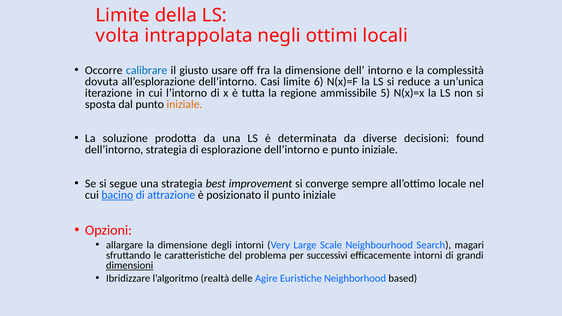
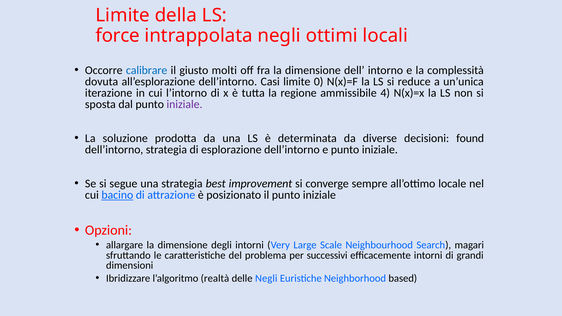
volta: volta -> force (118, 36)
usare: usare -> molti (224, 70)
6: 6 -> 0 (319, 82)
5: 5 -> 4 (385, 93)
iniziale colour: orange -> purple (185, 104)
dimensioni underline: present -> none (130, 265)
delle Agire: Agire -> Negli (266, 279)
